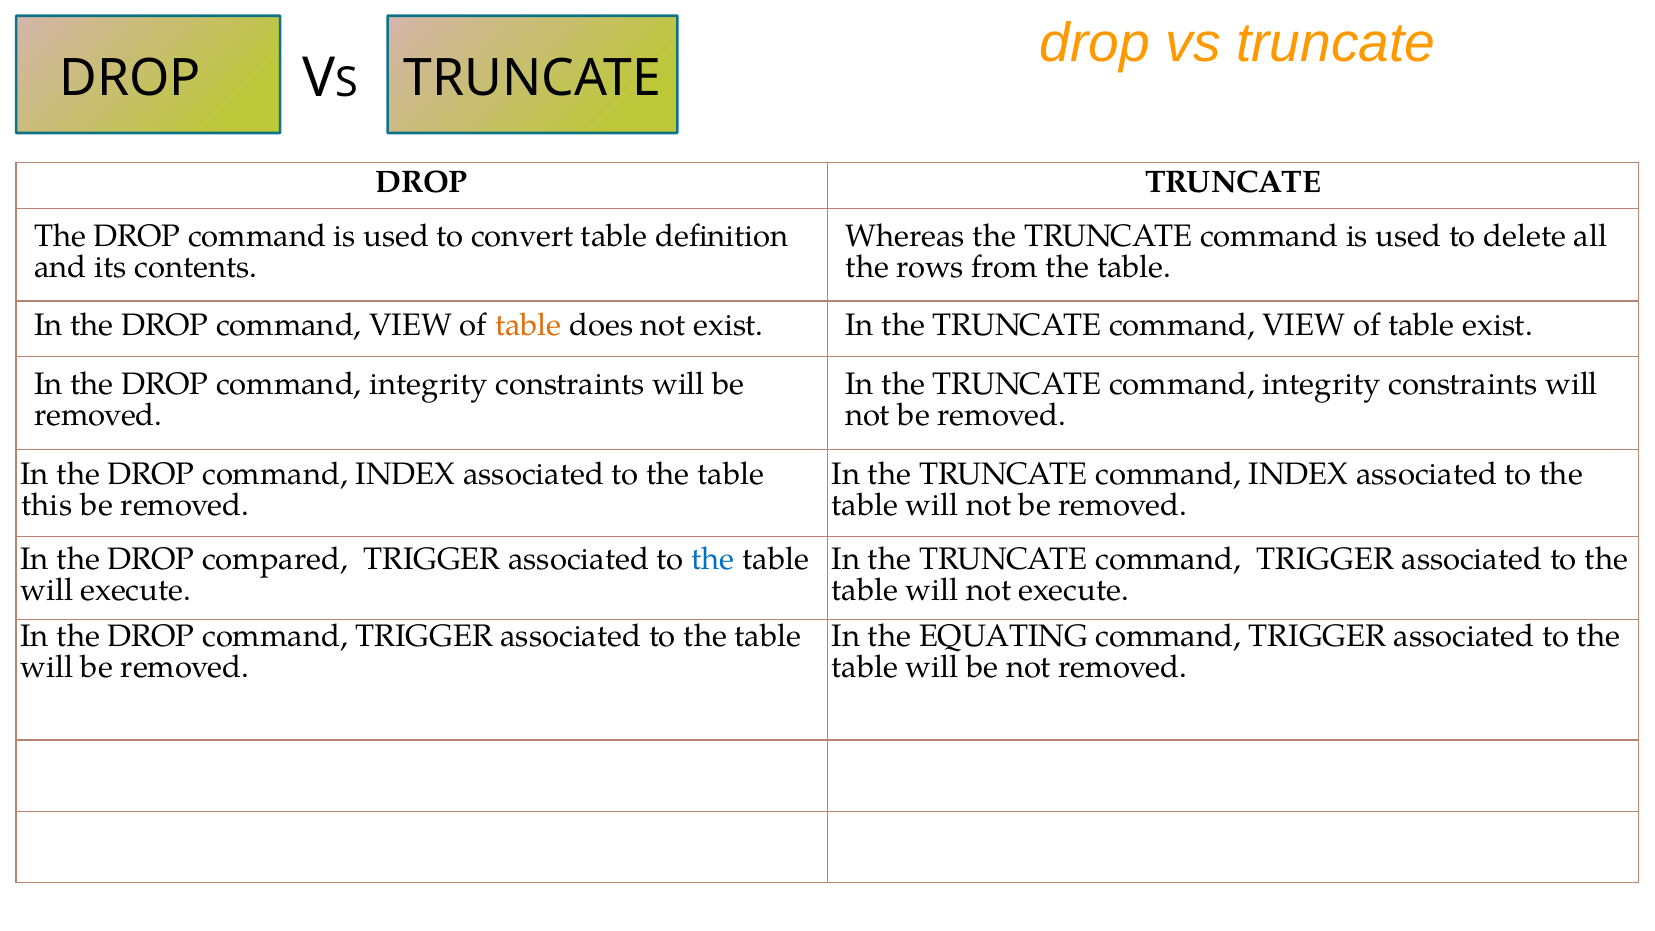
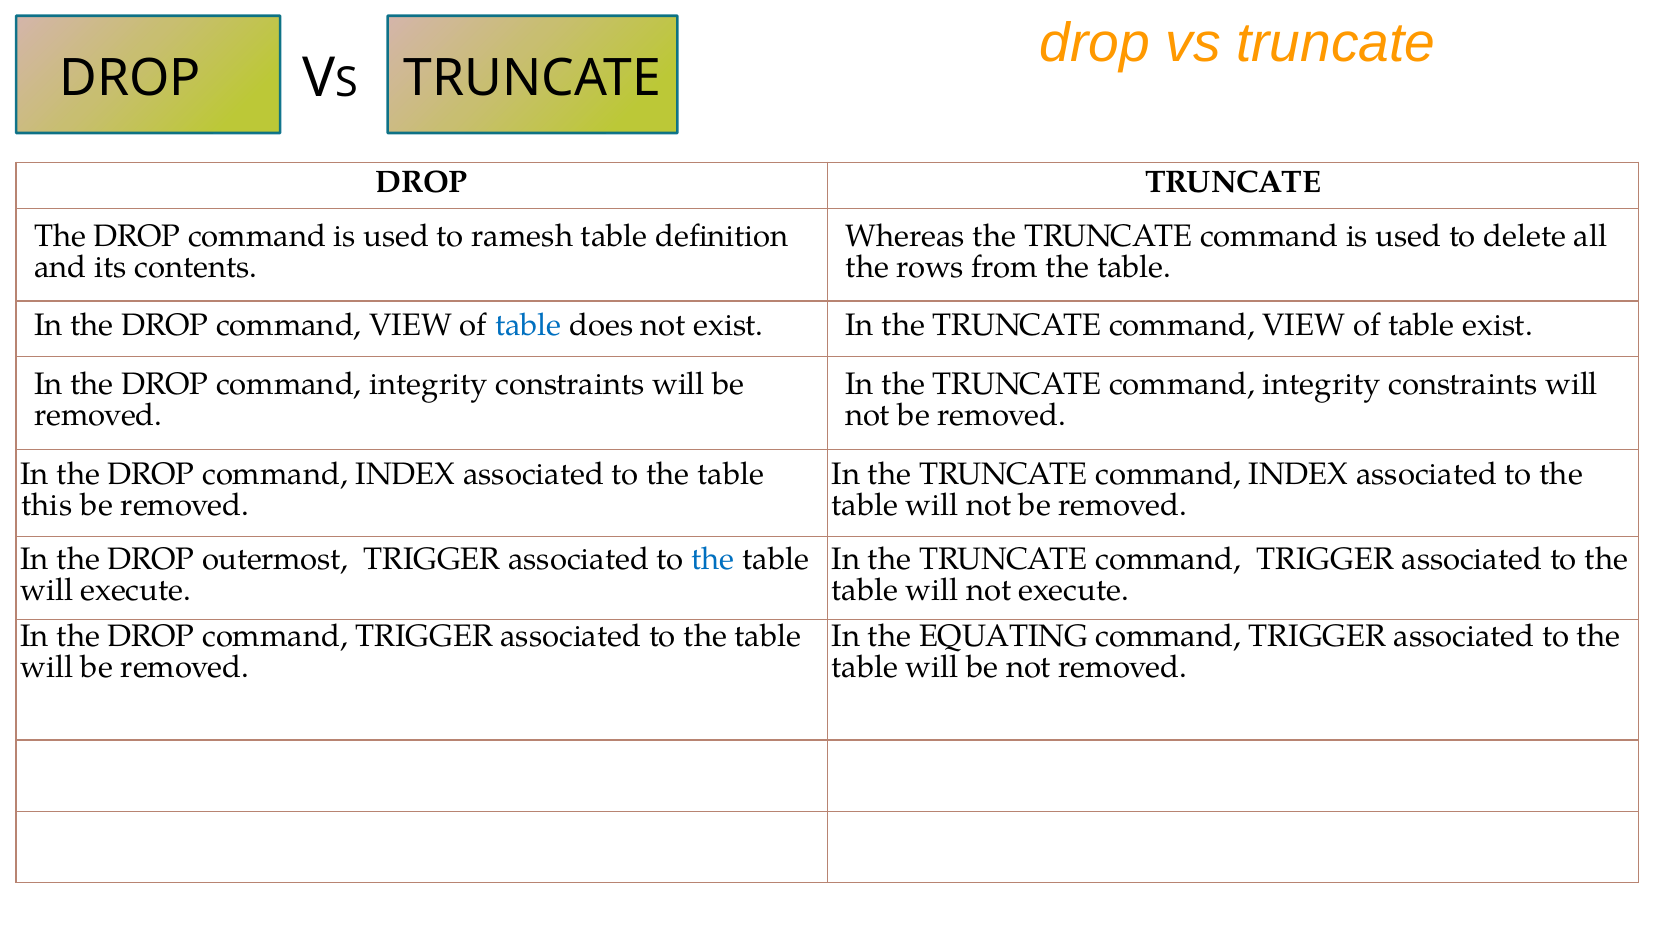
convert: convert -> ramesh (522, 236)
table colour: orange -> blue (528, 326)
compared: compared -> outermost (275, 559)
